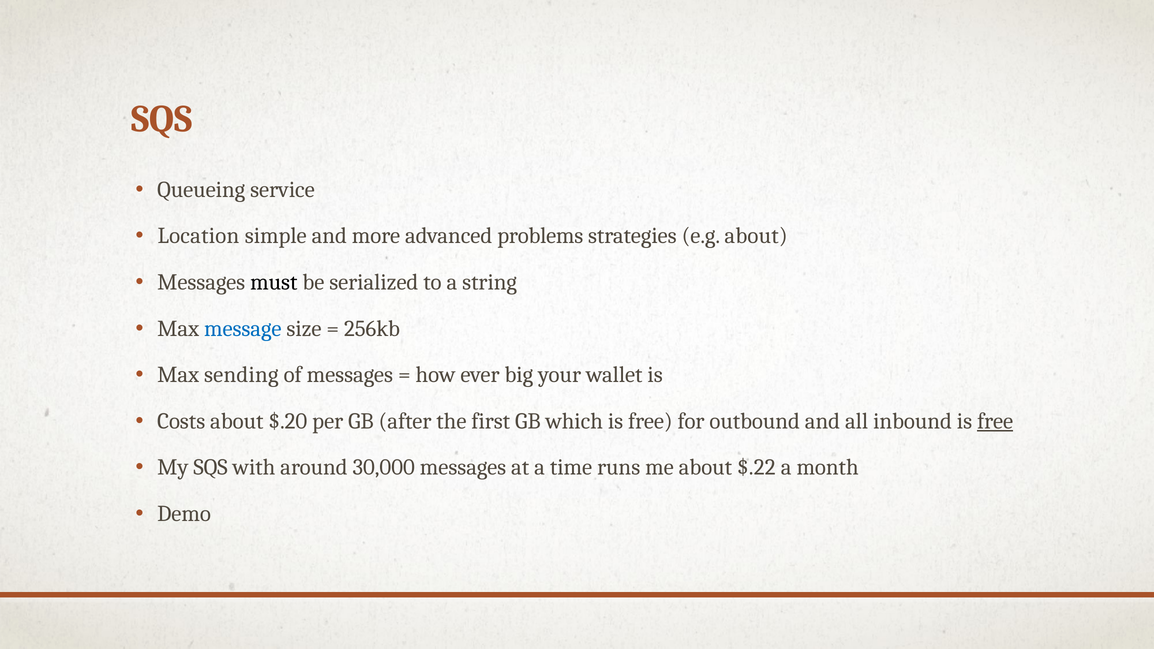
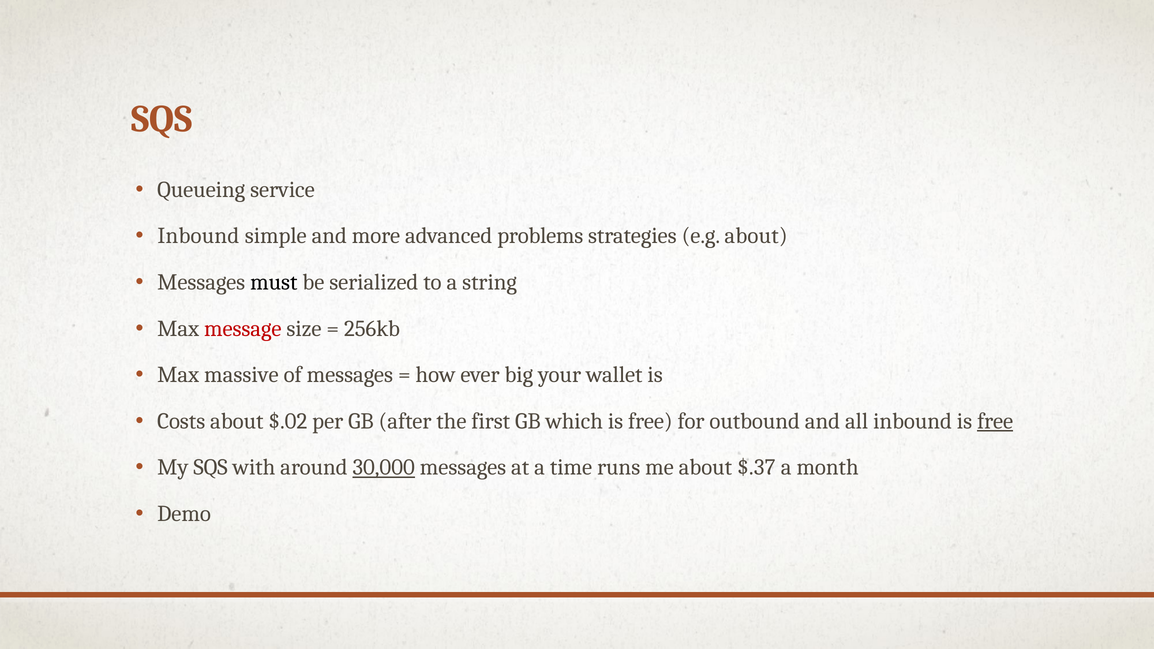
Location: Location -> Inbound (198, 236)
message colour: blue -> red (243, 329)
sending: sending -> massive (241, 375)
$.20: $.20 -> $.02 (288, 421)
30,000 underline: none -> present (384, 467)
$.22: $.22 -> $.37 (756, 467)
